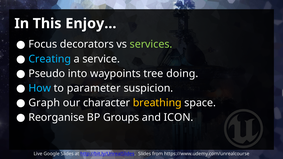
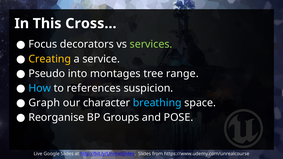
Enjoy…: Enjoy… -> Cross… (91, 24)
Creating colour: light blue -> yellow (50, 59)
waypoints: waypoints -> montages (115, 74)
doing: doing -> range (182, 74)
parameter: parameter -> references (94, 88)
breathing colour: yellow -> light blue (157, 103)
ICON: ICON -> POSE (179, 118)
